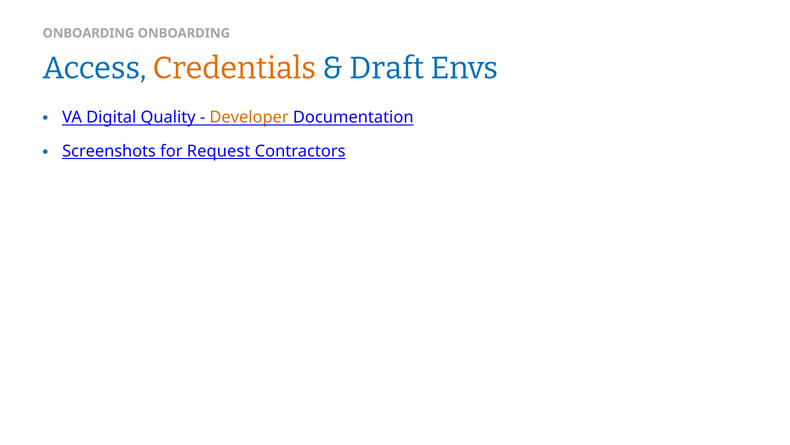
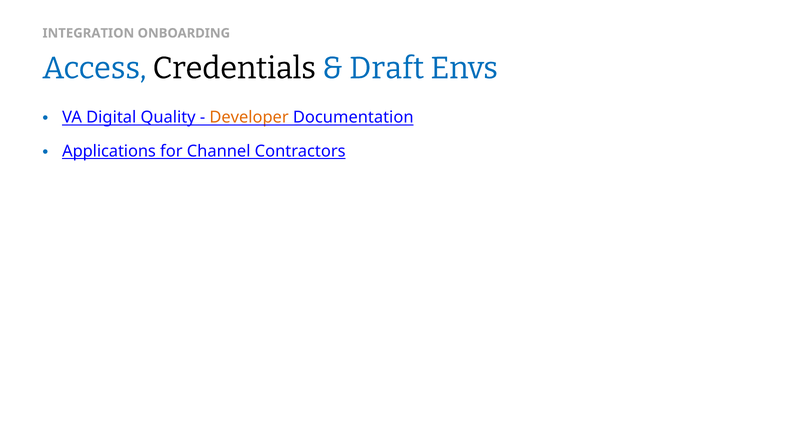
ONBOARDING: ONBOARDING -> INTEGRATION (88, 33)
Credentials colour: orange -> black (234, 68)
Screenshots: Screenshots -> Applications (109, 151)
Request: Request -> Channel (219, 151)
